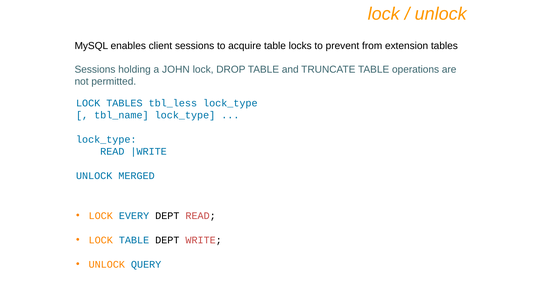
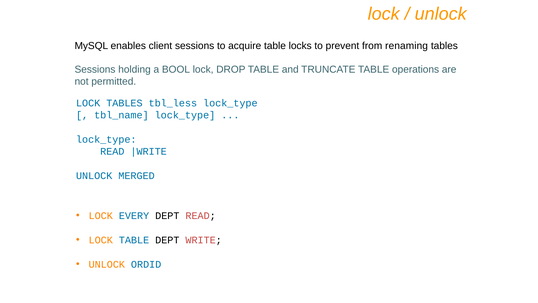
extension: extension -> renaming (407, 46)
JOHN: JOHN -> BOOL (176, 69)
QUERY: QUERY -> ORDID (146, 264)
